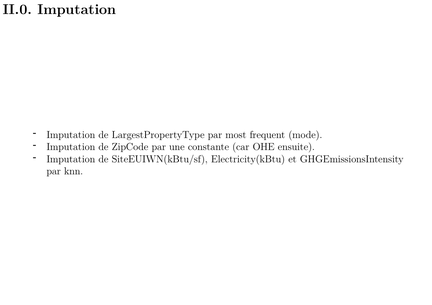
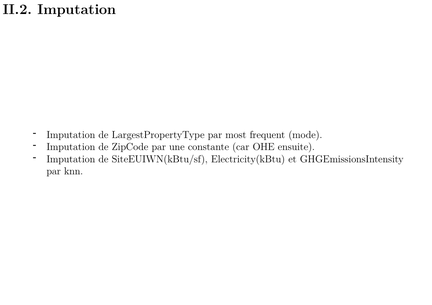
II.0: II.0 -> II.2 (17, 10)
